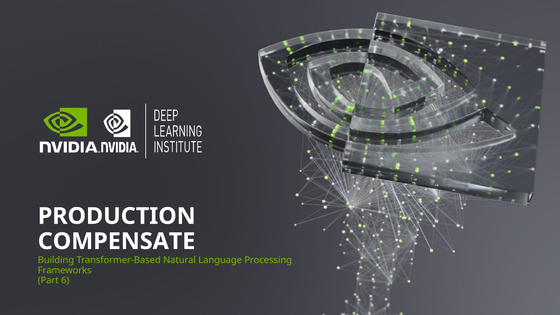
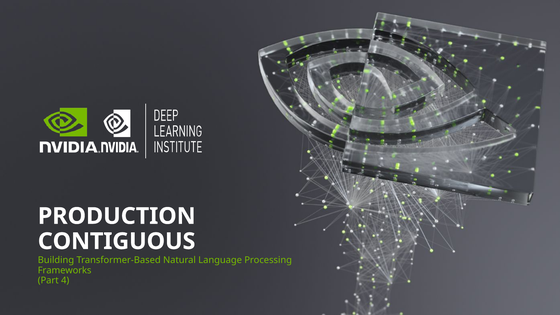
COMPENSATE: COMPENSATE -> CONTIGUOUS (117, 241)
6: 6 -> 4 (65, 280)
